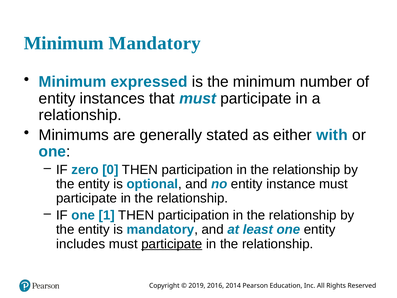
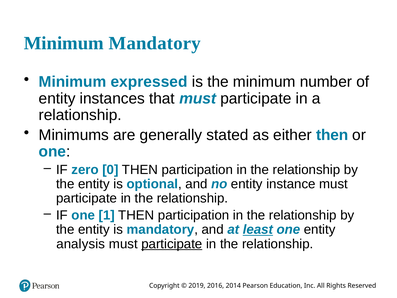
either with: with -> then (332, 135)
least underline: none -> present (258, 229)
includes: includes -> analysis (81, 244)
